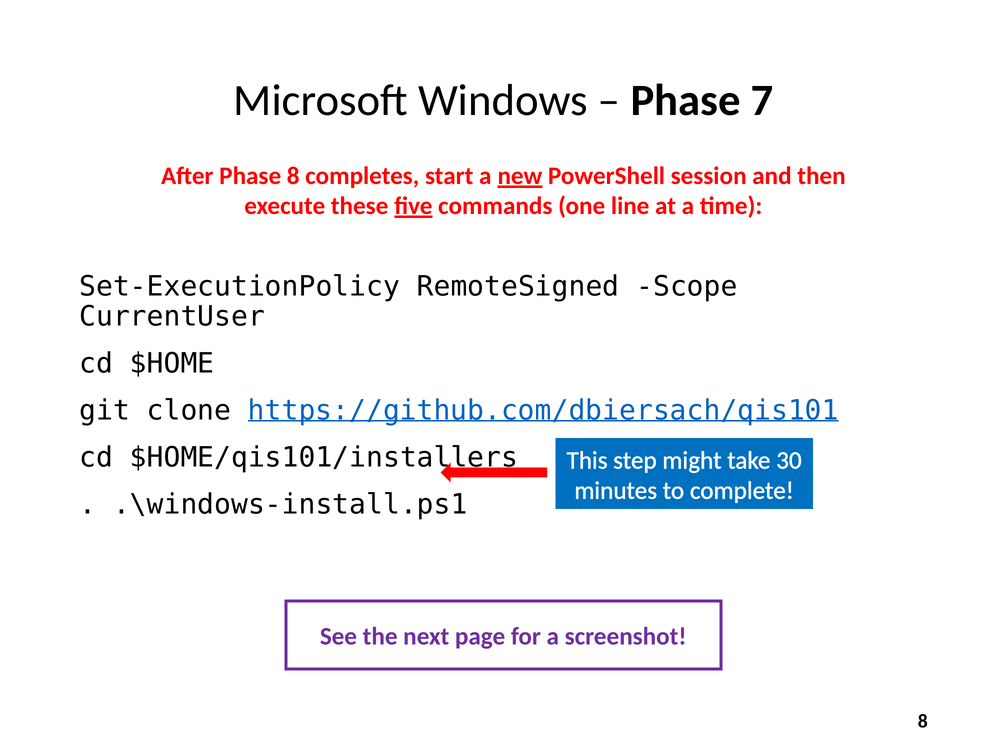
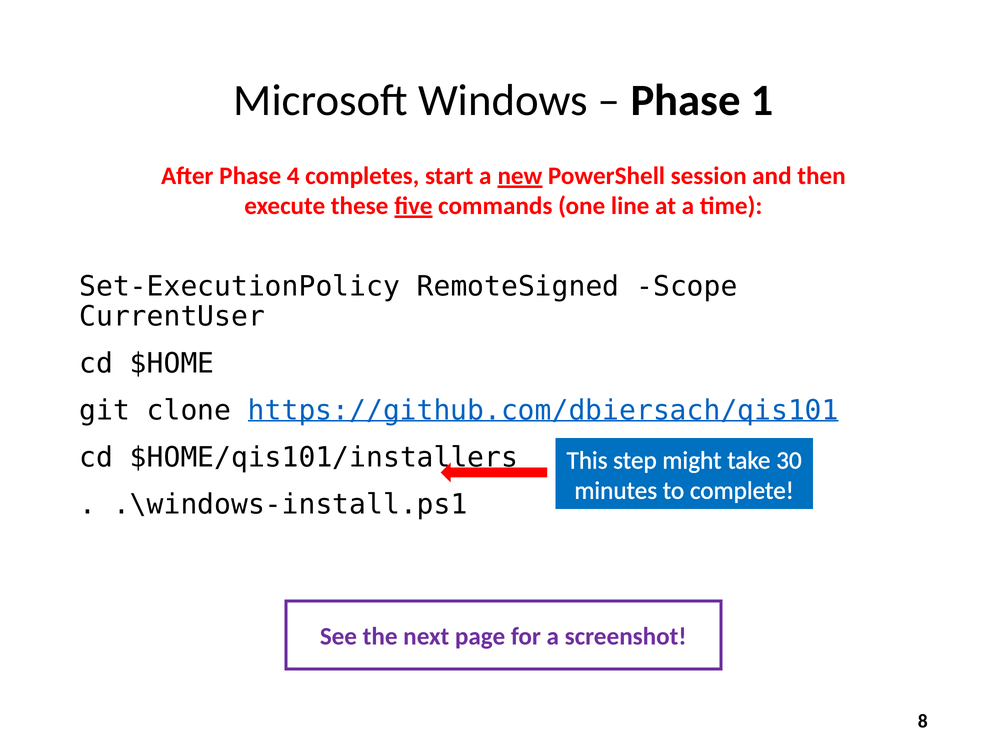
7: 7 -> 1 (762, 101)
Phase 8: 8 -> 4 (293, 176)
